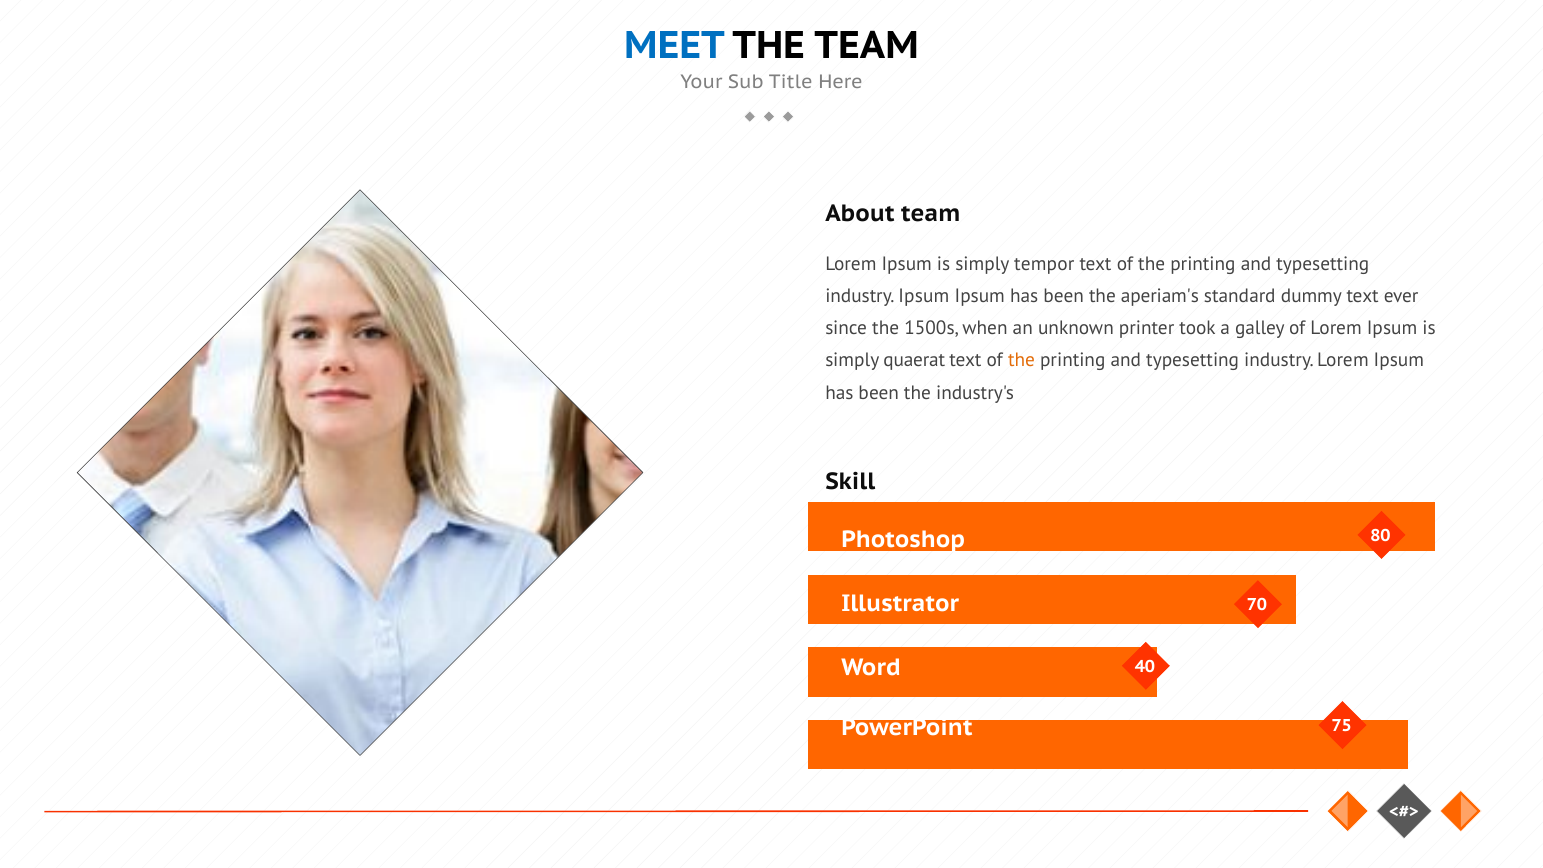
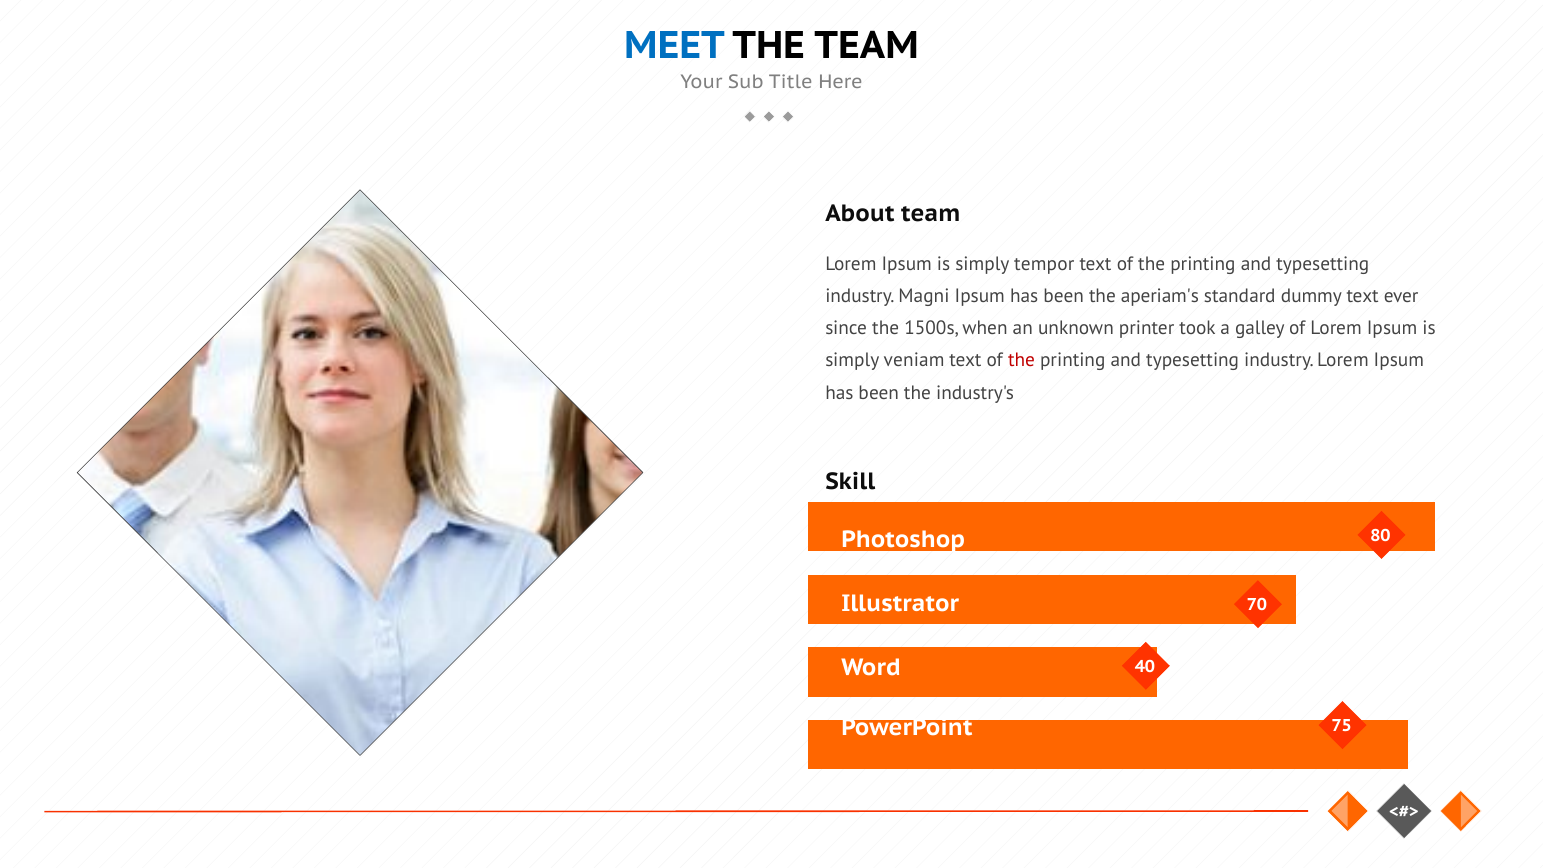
industry Ipsum: Ipsum -> Magni (924, 296)
quaerat: quaerat -> veniam (914, 360)
the colour: orange -> red (1021, 360)
